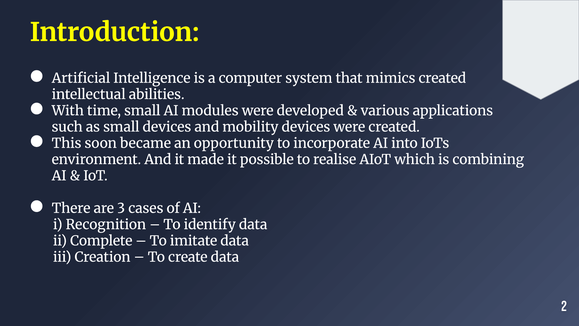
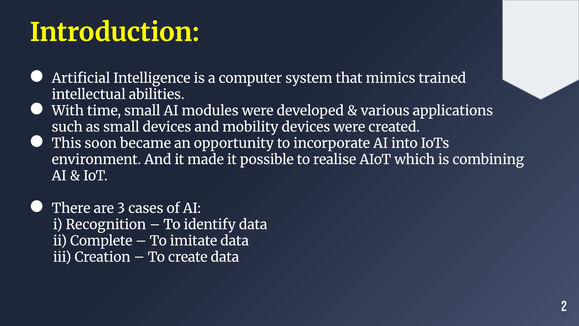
mimics created: created -> trained (442, 78)
